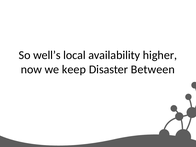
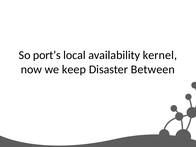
well’s: well’s -> port’s (47, 55)
higher: higher -> kernel (160, 55)
